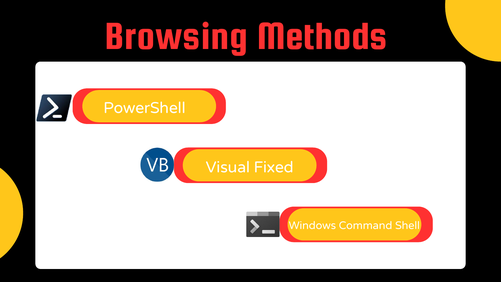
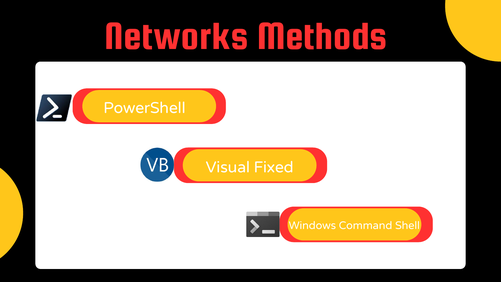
Browsing: Browsing -> Networks (176, 36)
